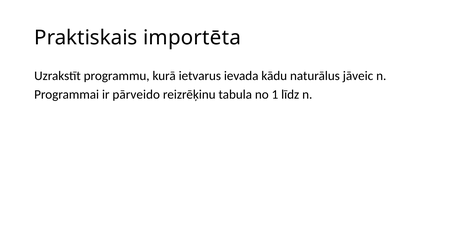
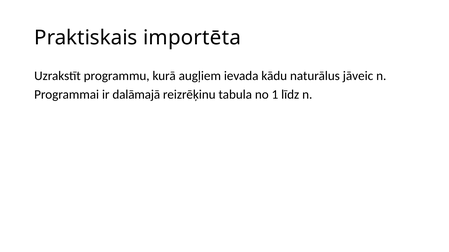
ietvarus: ietvarus -> augļiem (200, 76)
pārveido: pārveido -> dalāmajā (136, 95)
